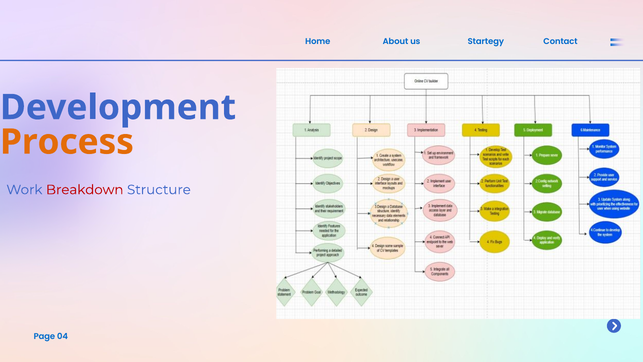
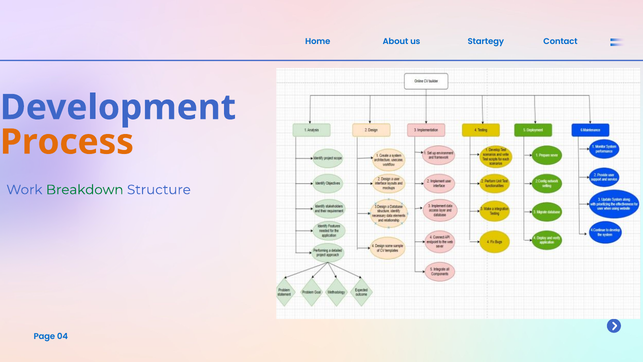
Breakdown colour: red -> green (85, 190)
